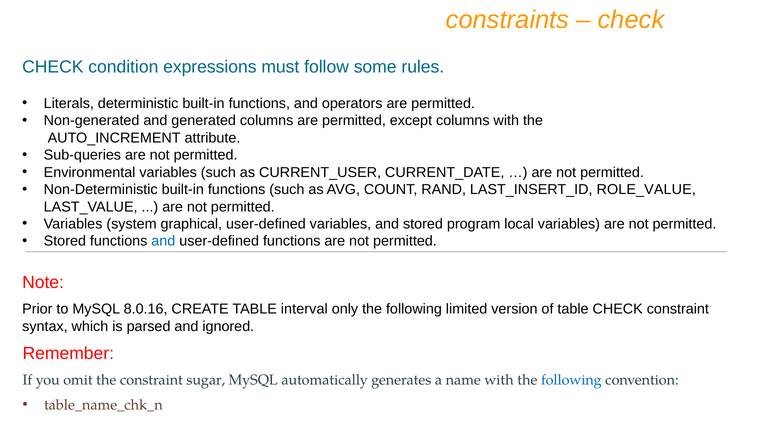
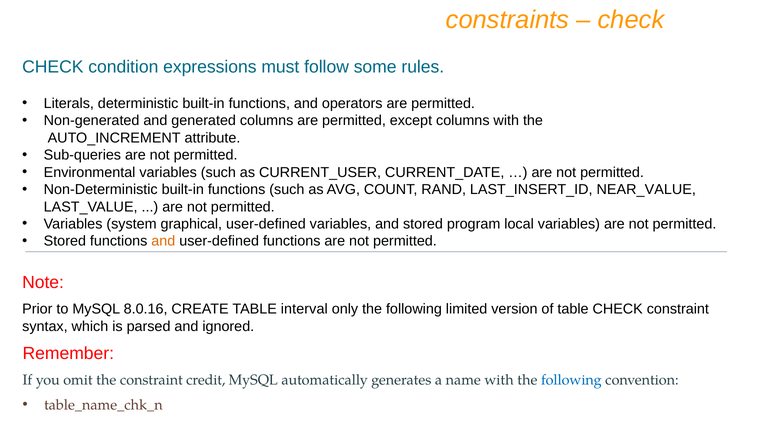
ROLE_VALUE: ROLE_VALUE -> NEAR_VALUE (646, 189)
and colour: blue -> orange (163, 241)
sugar: sugar -> credit (206, 380)
